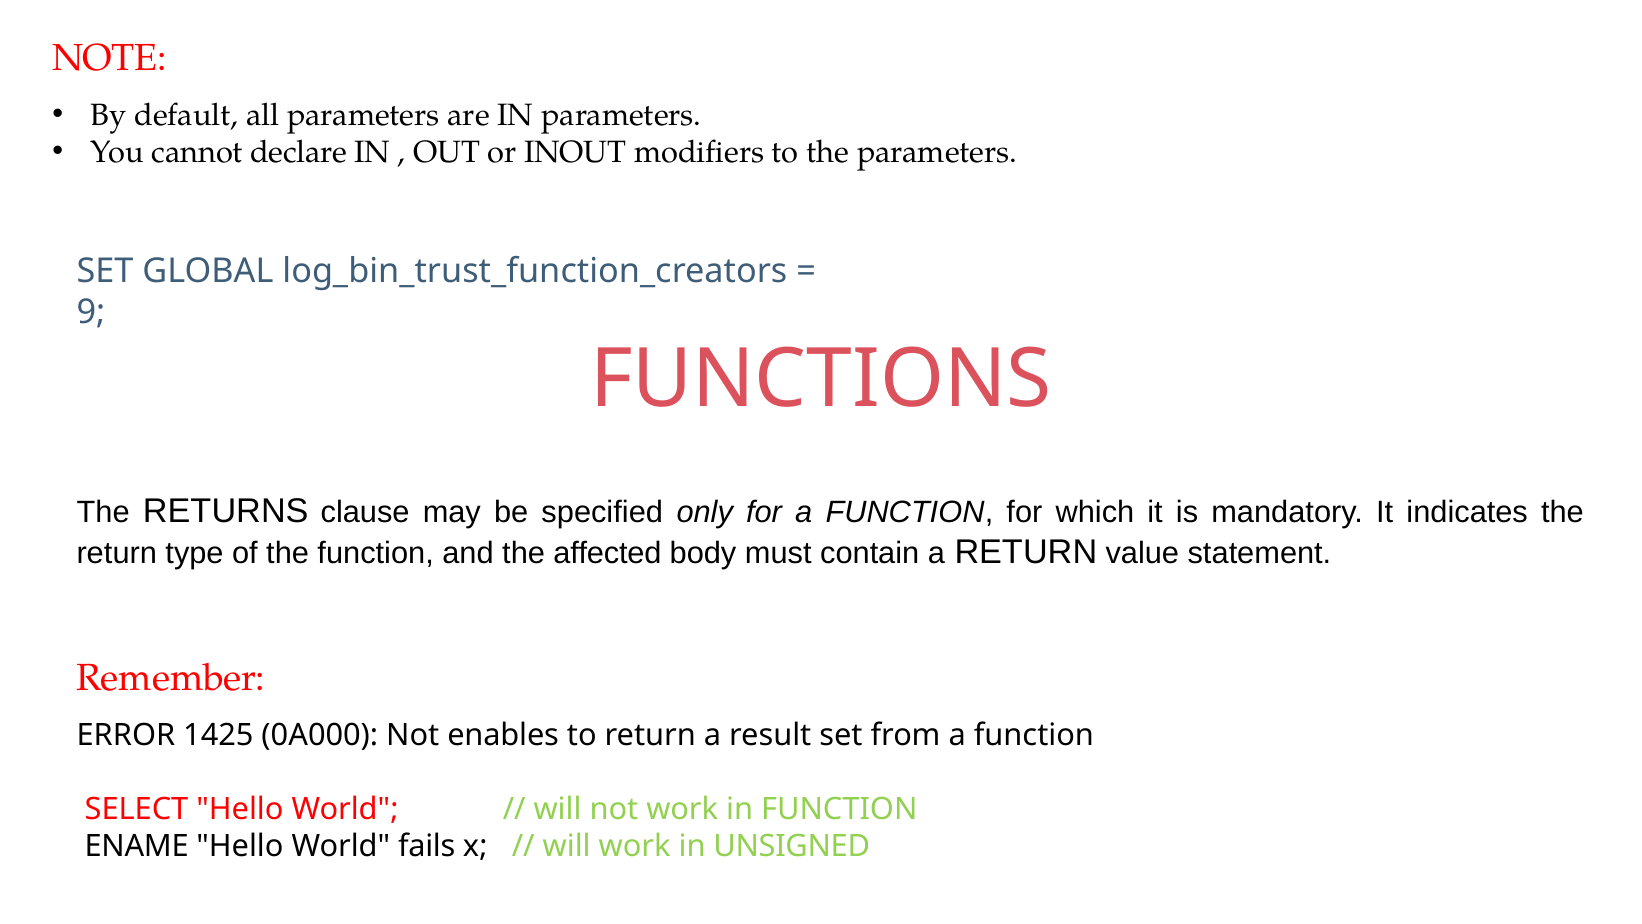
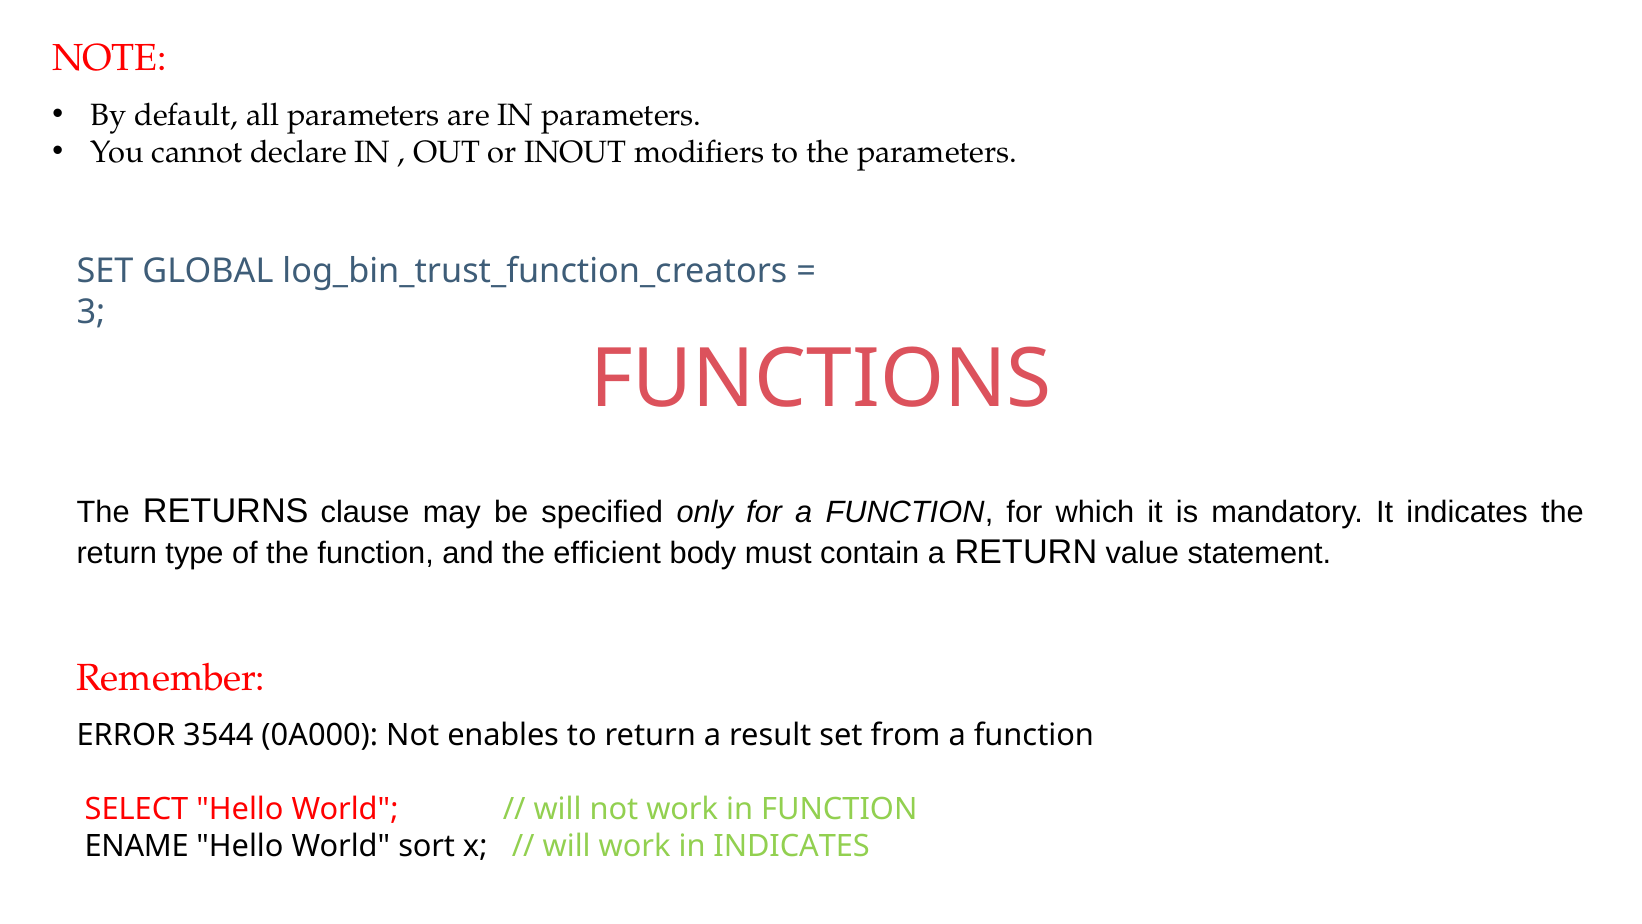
9: 9 -> 3 (91, 312)
affected: affected -> efficient (607, 553)
1425: 1425 -> 3544 (218, 735)
fails: fails -> sort (427, 846)
in UNSIGNED: UNSIGNED -> INDICATES (792, 846)
